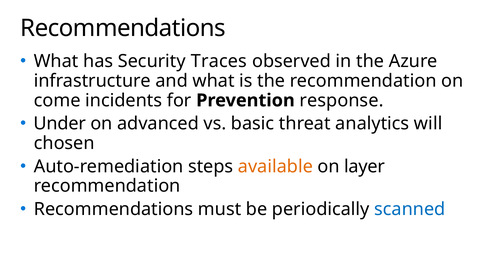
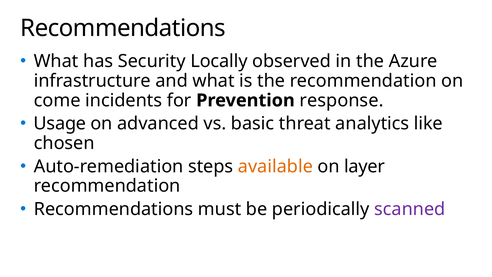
Traces: Traces -> Locally (219, 61)
Under: Under -> Usage (60, 124)
will: will -> like (428, 124)
scanned colour: blue -> purple (410, 209)
